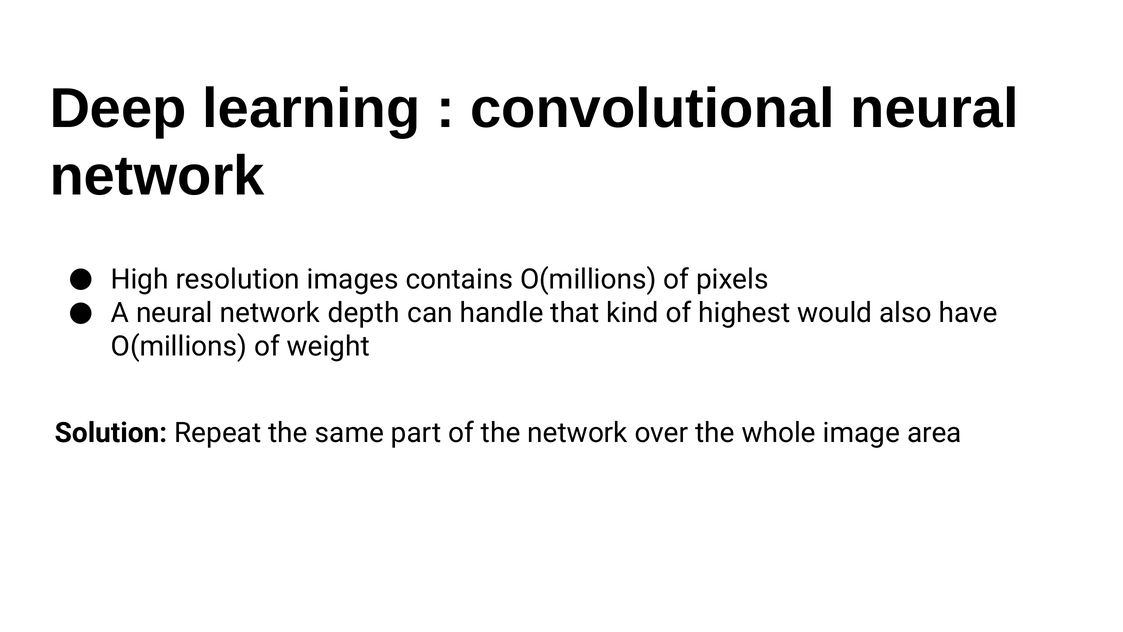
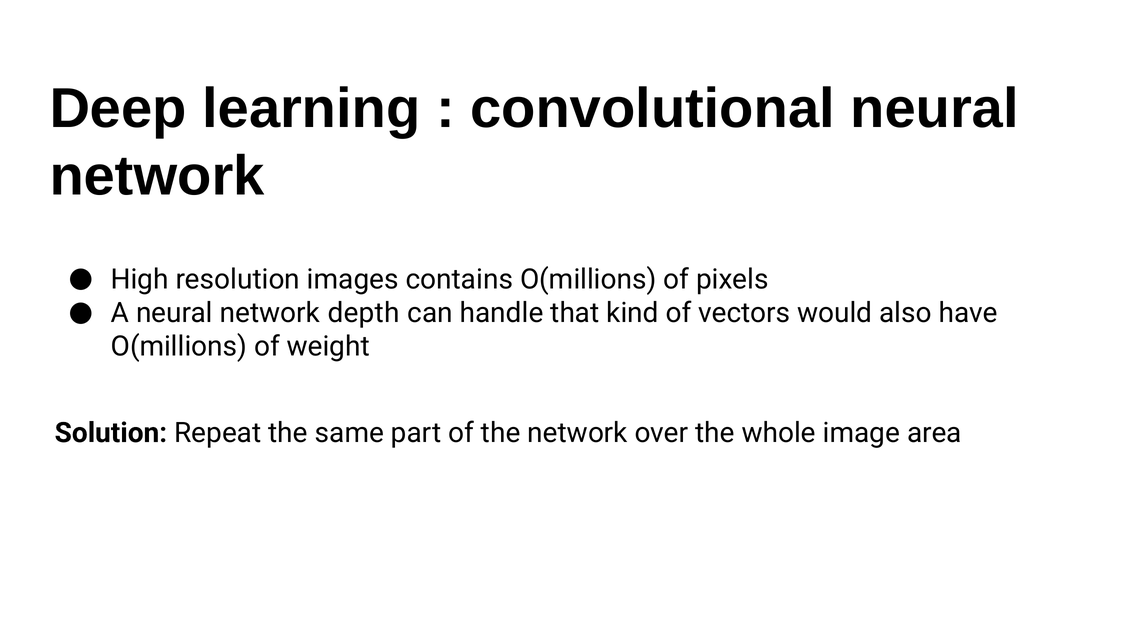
highest: highest -> vectors (744, 313)
